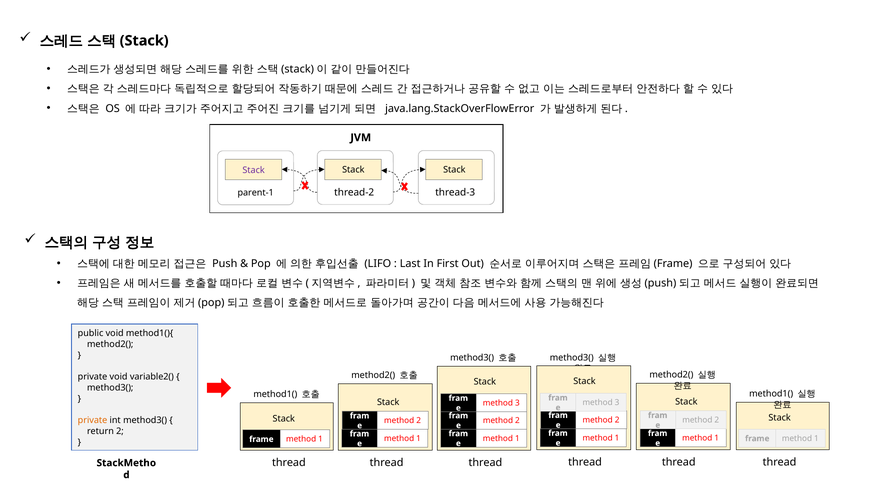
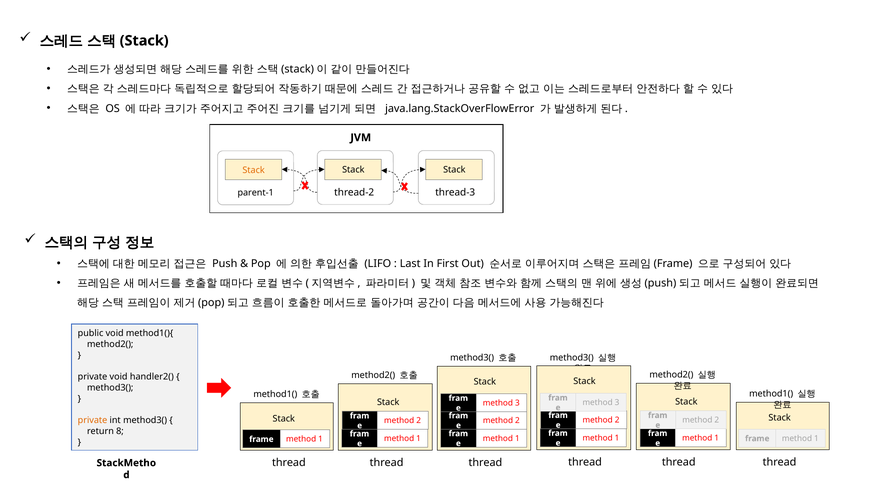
Stack colour: purple -> orange (254, 170)
variable2(: variable2( -> handler2( (152, 377)
return 2: 2 -> 8 (120, 431)
